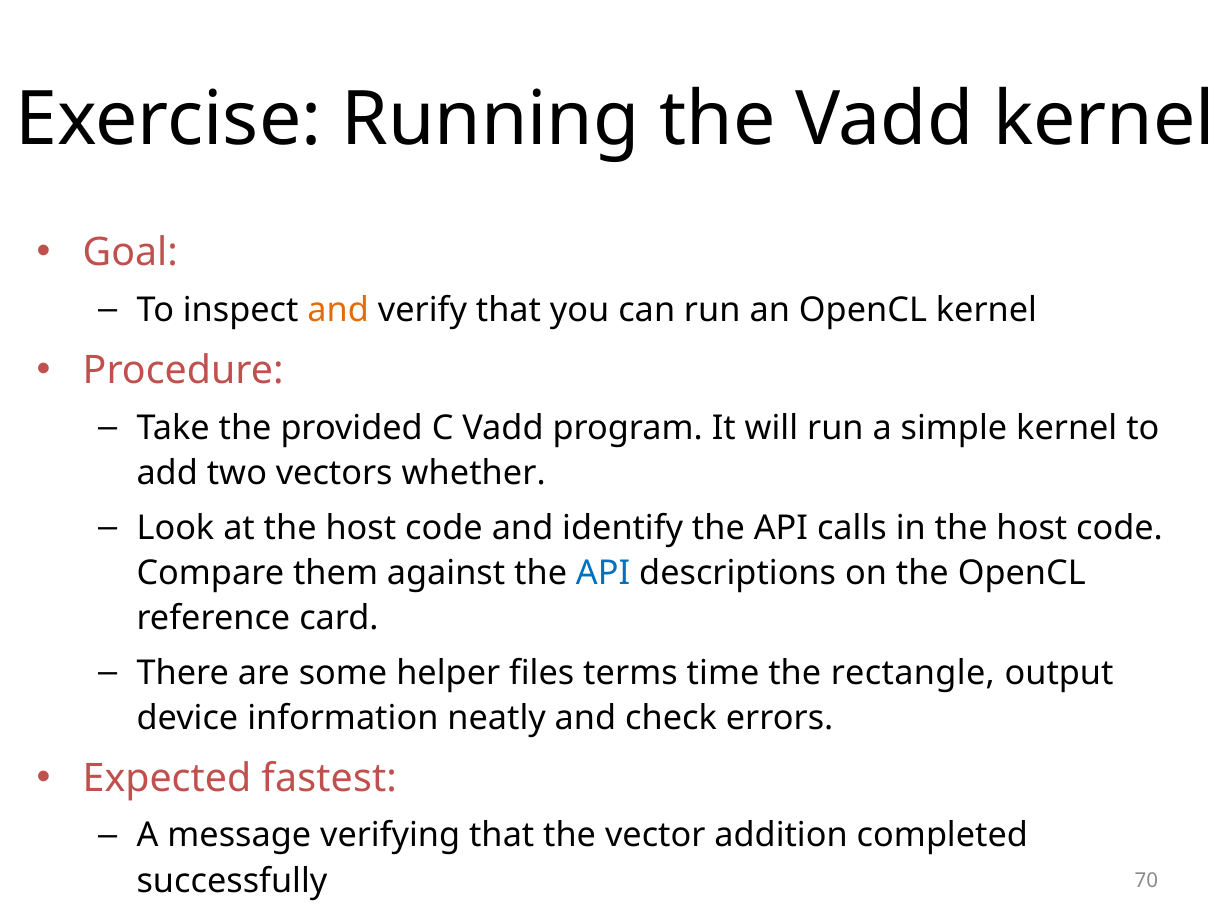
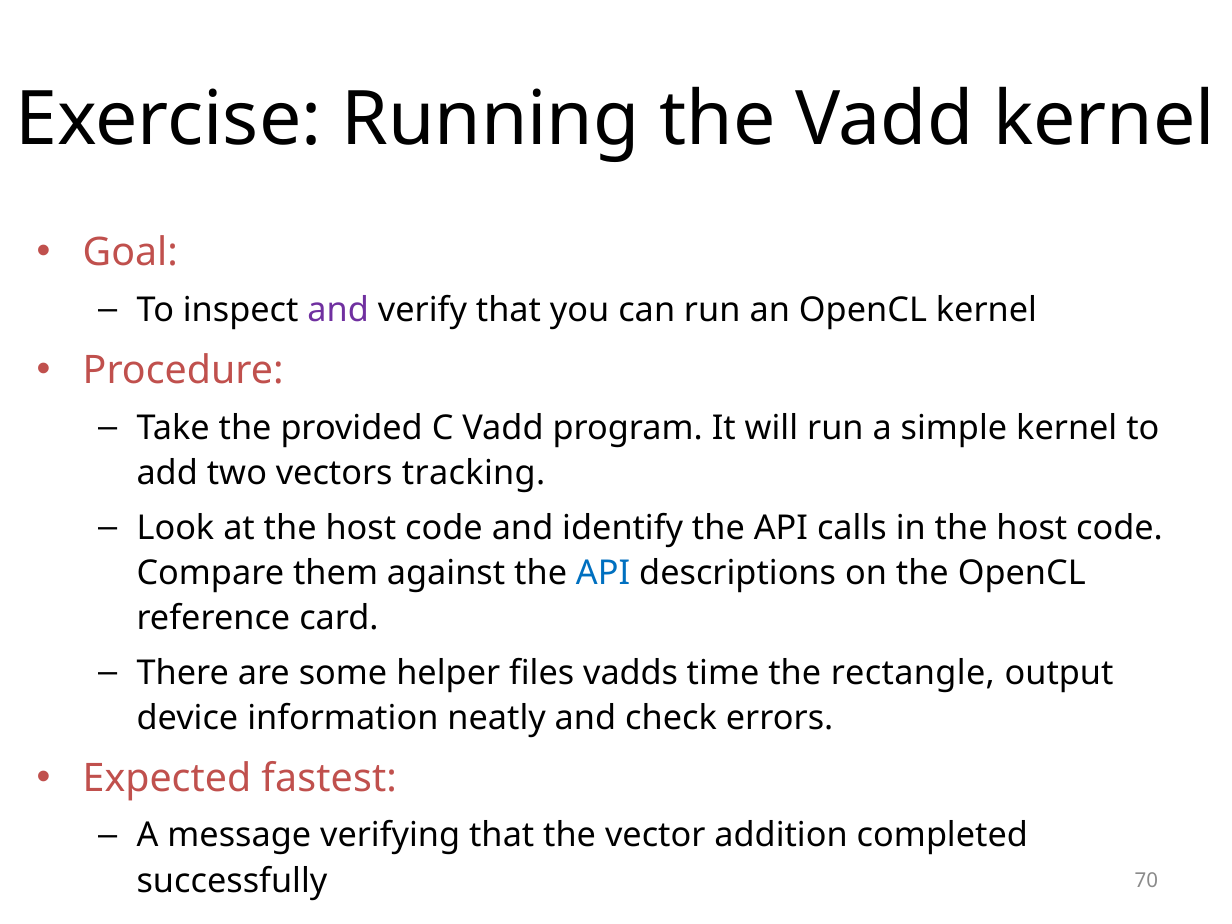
and colour: orange -> purple (338, 310)
whether: whether -> tracking (474, 473)
terms: terms -> vadds (631, 673)
